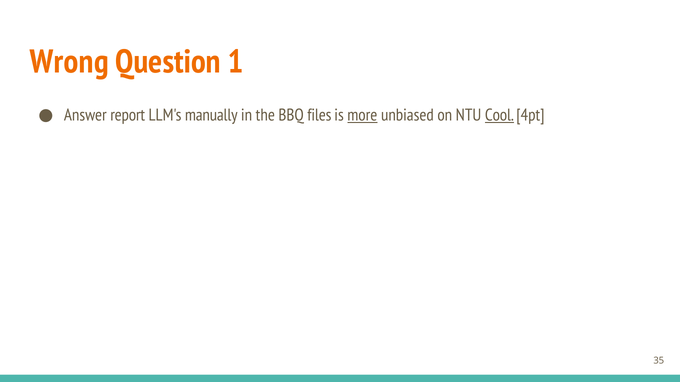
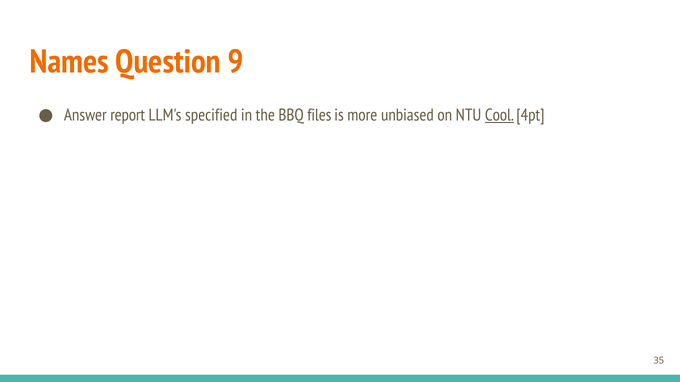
Wrong: Wrong -> Names (70, 62)
1: 1 -> 9 (235, 62)
manually: manually -> specified (211, 115)
more underline: present -> none (362, 115)
